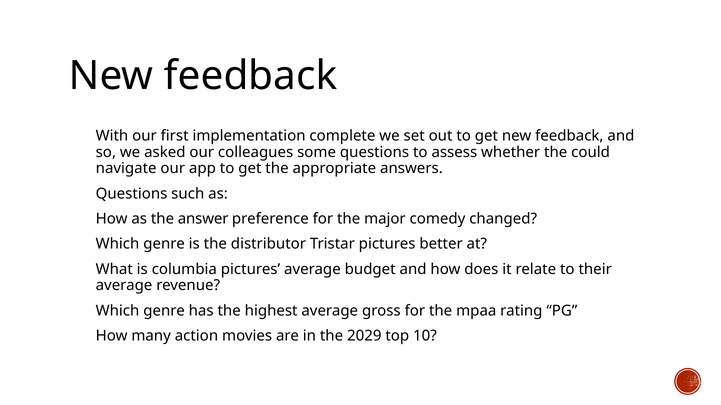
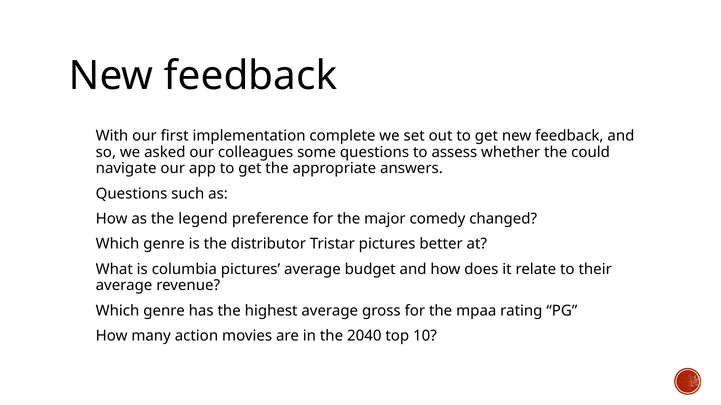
answer: answer -> legend (203, 219)
2029: 2029 -> 2040 (364, 336)
